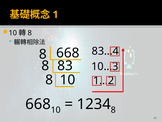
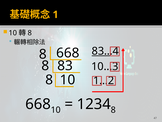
83…4 underline: none -> present (105, 51)
